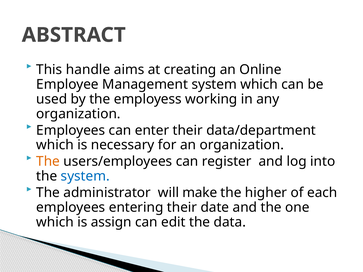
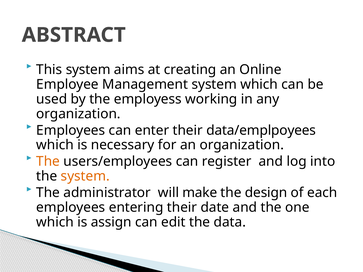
This handle: handle -> system (88, 70)
data/department: data/department -> data/emplpoyees (261, 130)
system colour: blue -> orange (85, 176)
higher: higher -> design (266, 193)
